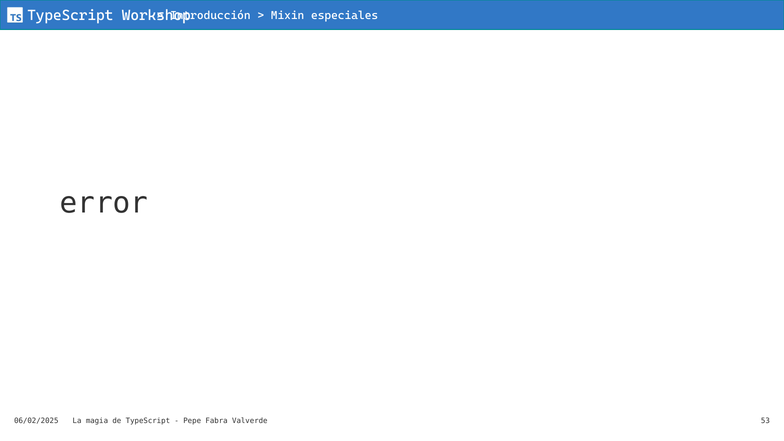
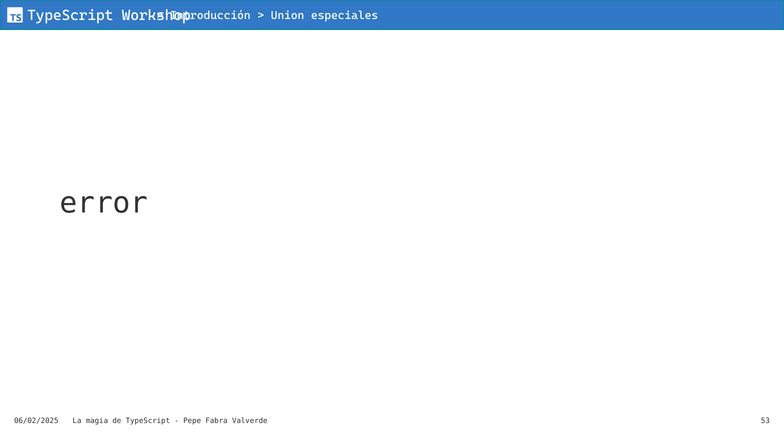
Mixin: Mixin -> Union (288, 15)
